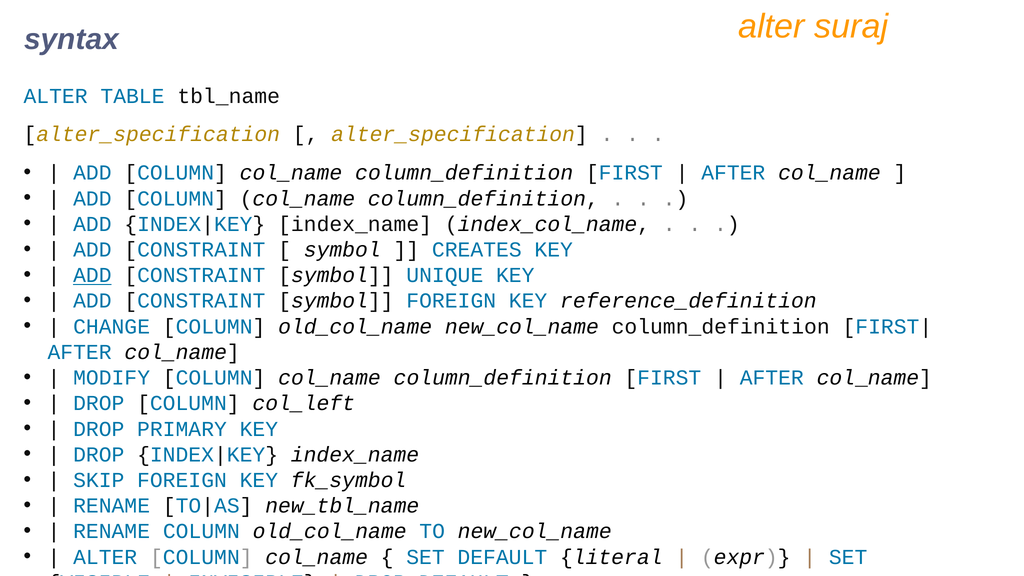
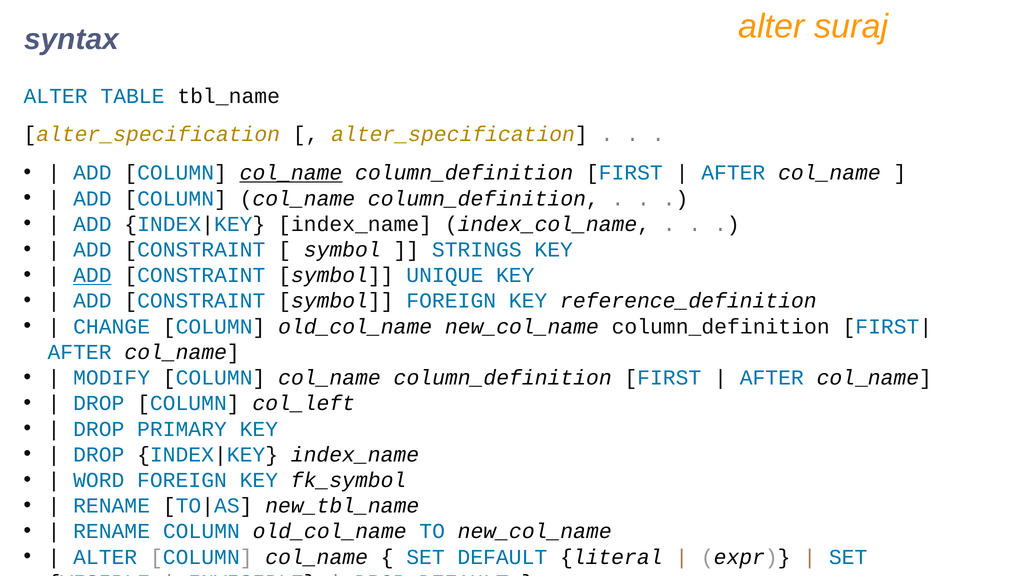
col_name underline: none -> present (291, 173)
CREATES: CREATES -> STRINGS (477, 250)
SKIP: SKIP -> WORD (99, 480)
